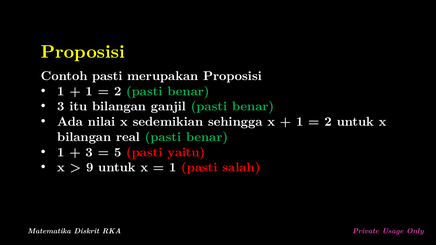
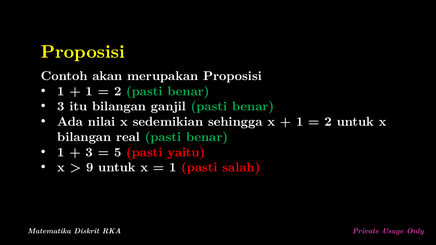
Contoh pasti: pasti -> akan (107, 76)
